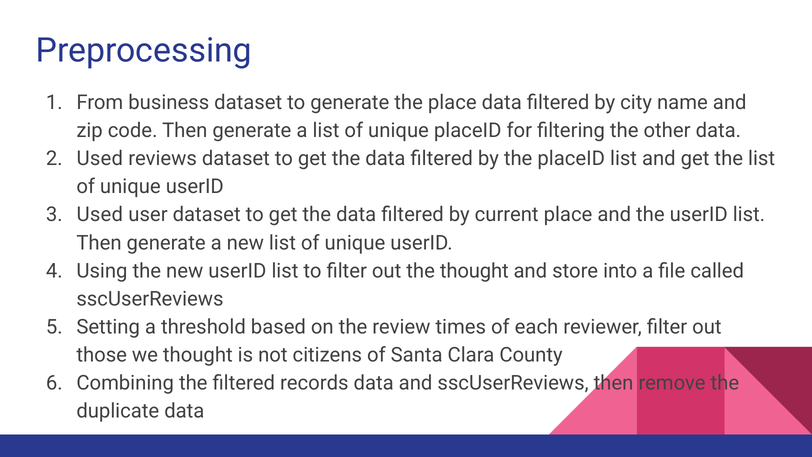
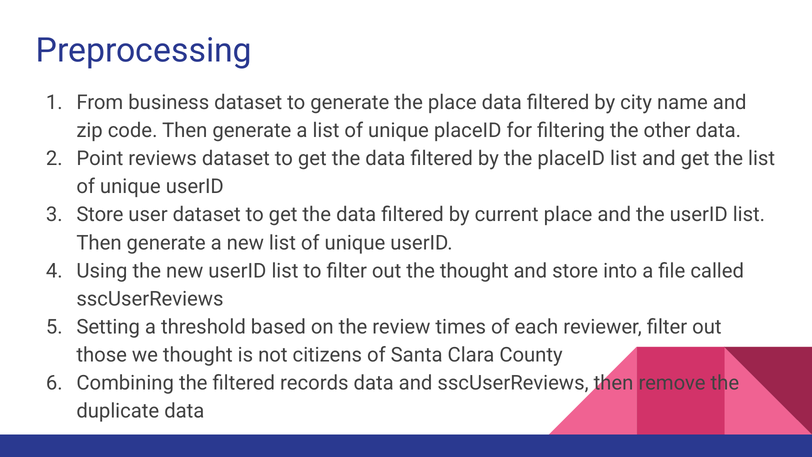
Used: Used -> Point (100, 159)
Used: Used -> Store (100, 215)
